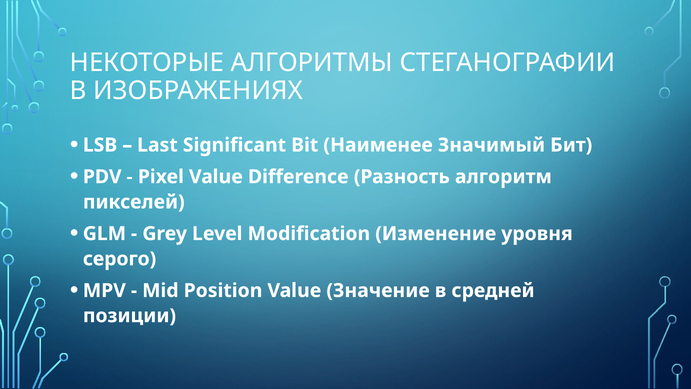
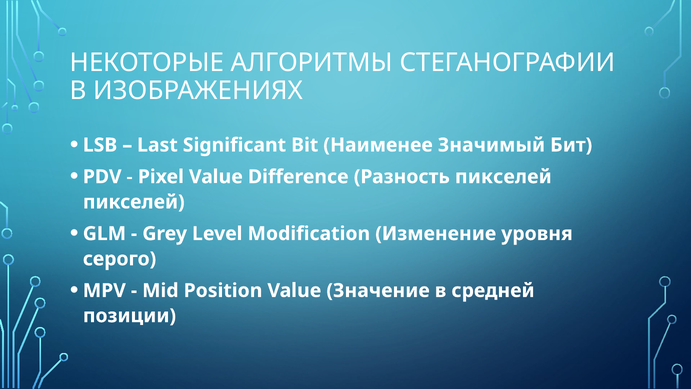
Разность алгоритм: алгоритм -> пикселей (503, 177)
